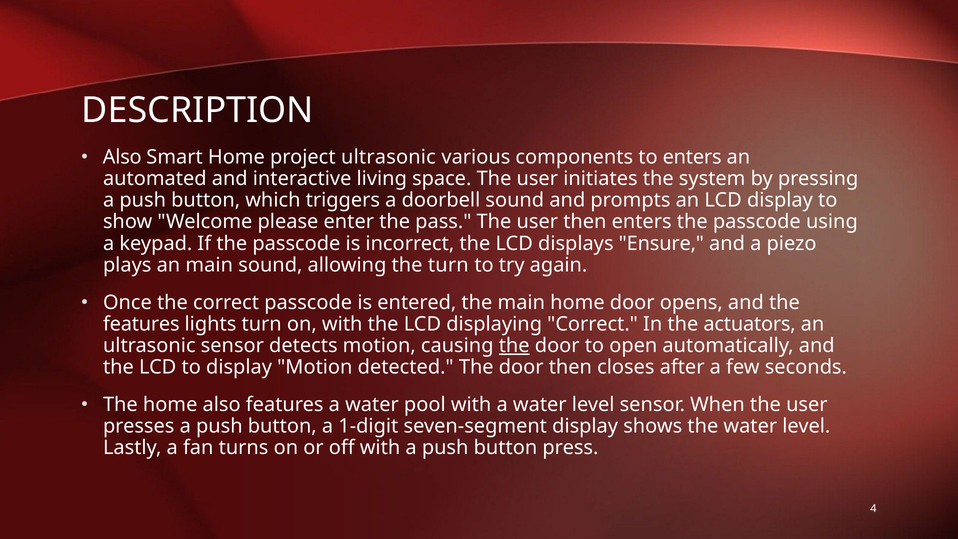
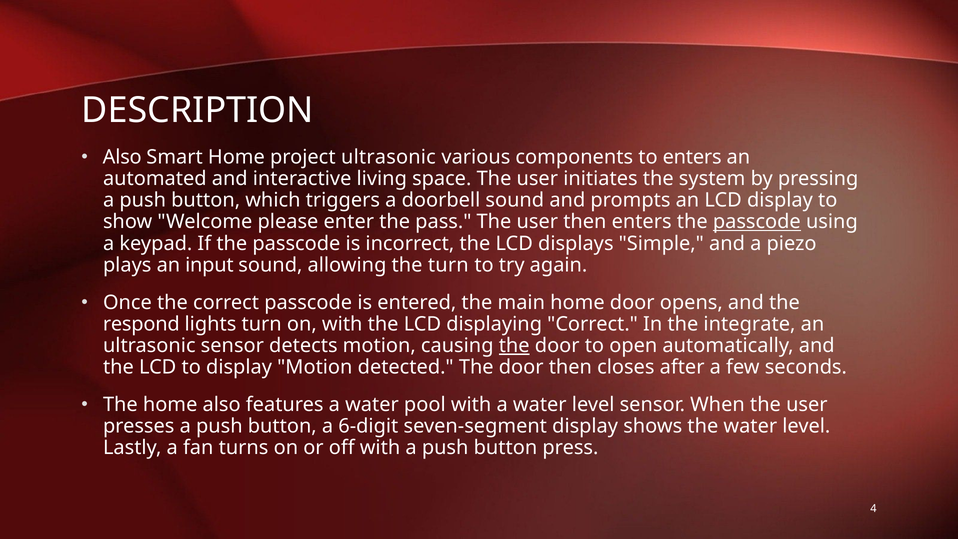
passcode underline: none -> present (757, 222)
Ensure: Ensure -> Simple (661, 243)
an main: main -> input (209, 265)
features: features -> respond (141, 324)
actuators: actuators -> integrate (749, 324)
1-digit: 1-digit -> 6-digit (368, 426)
